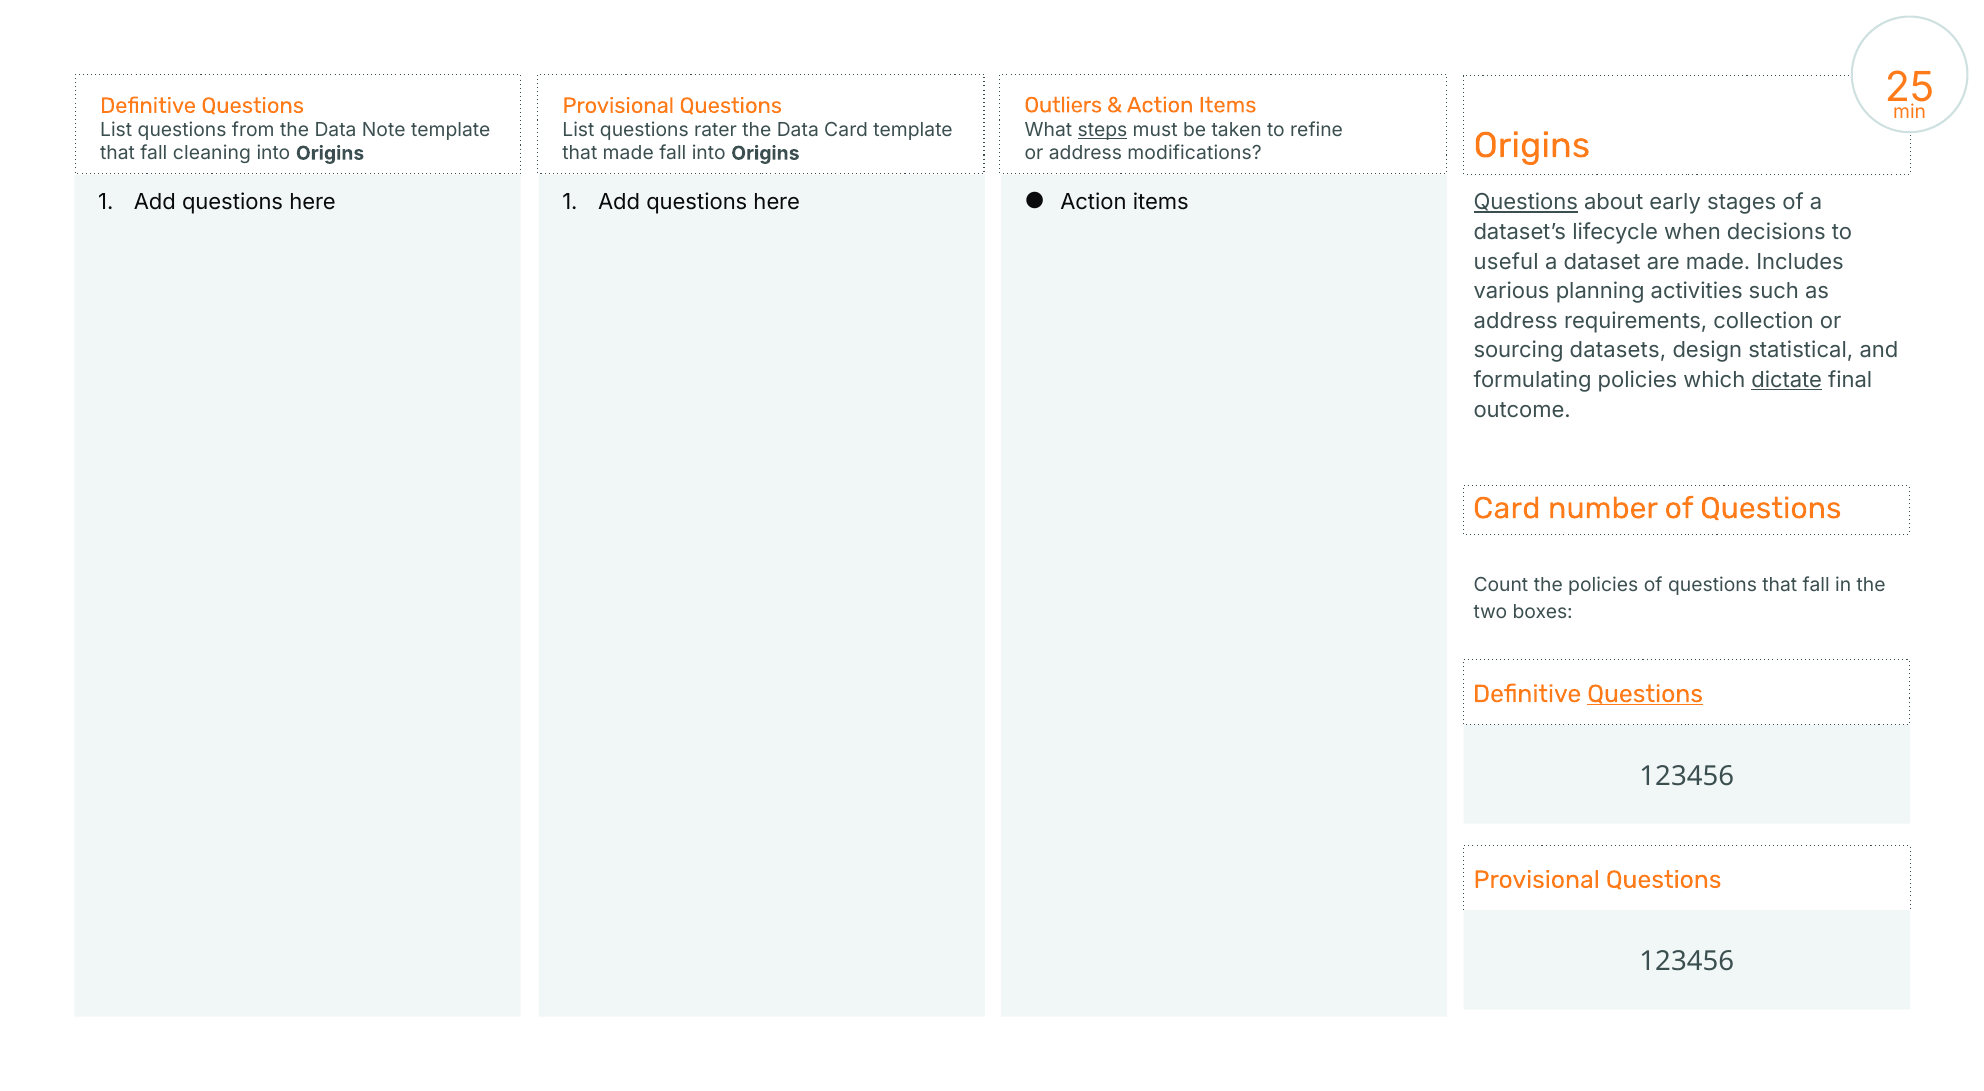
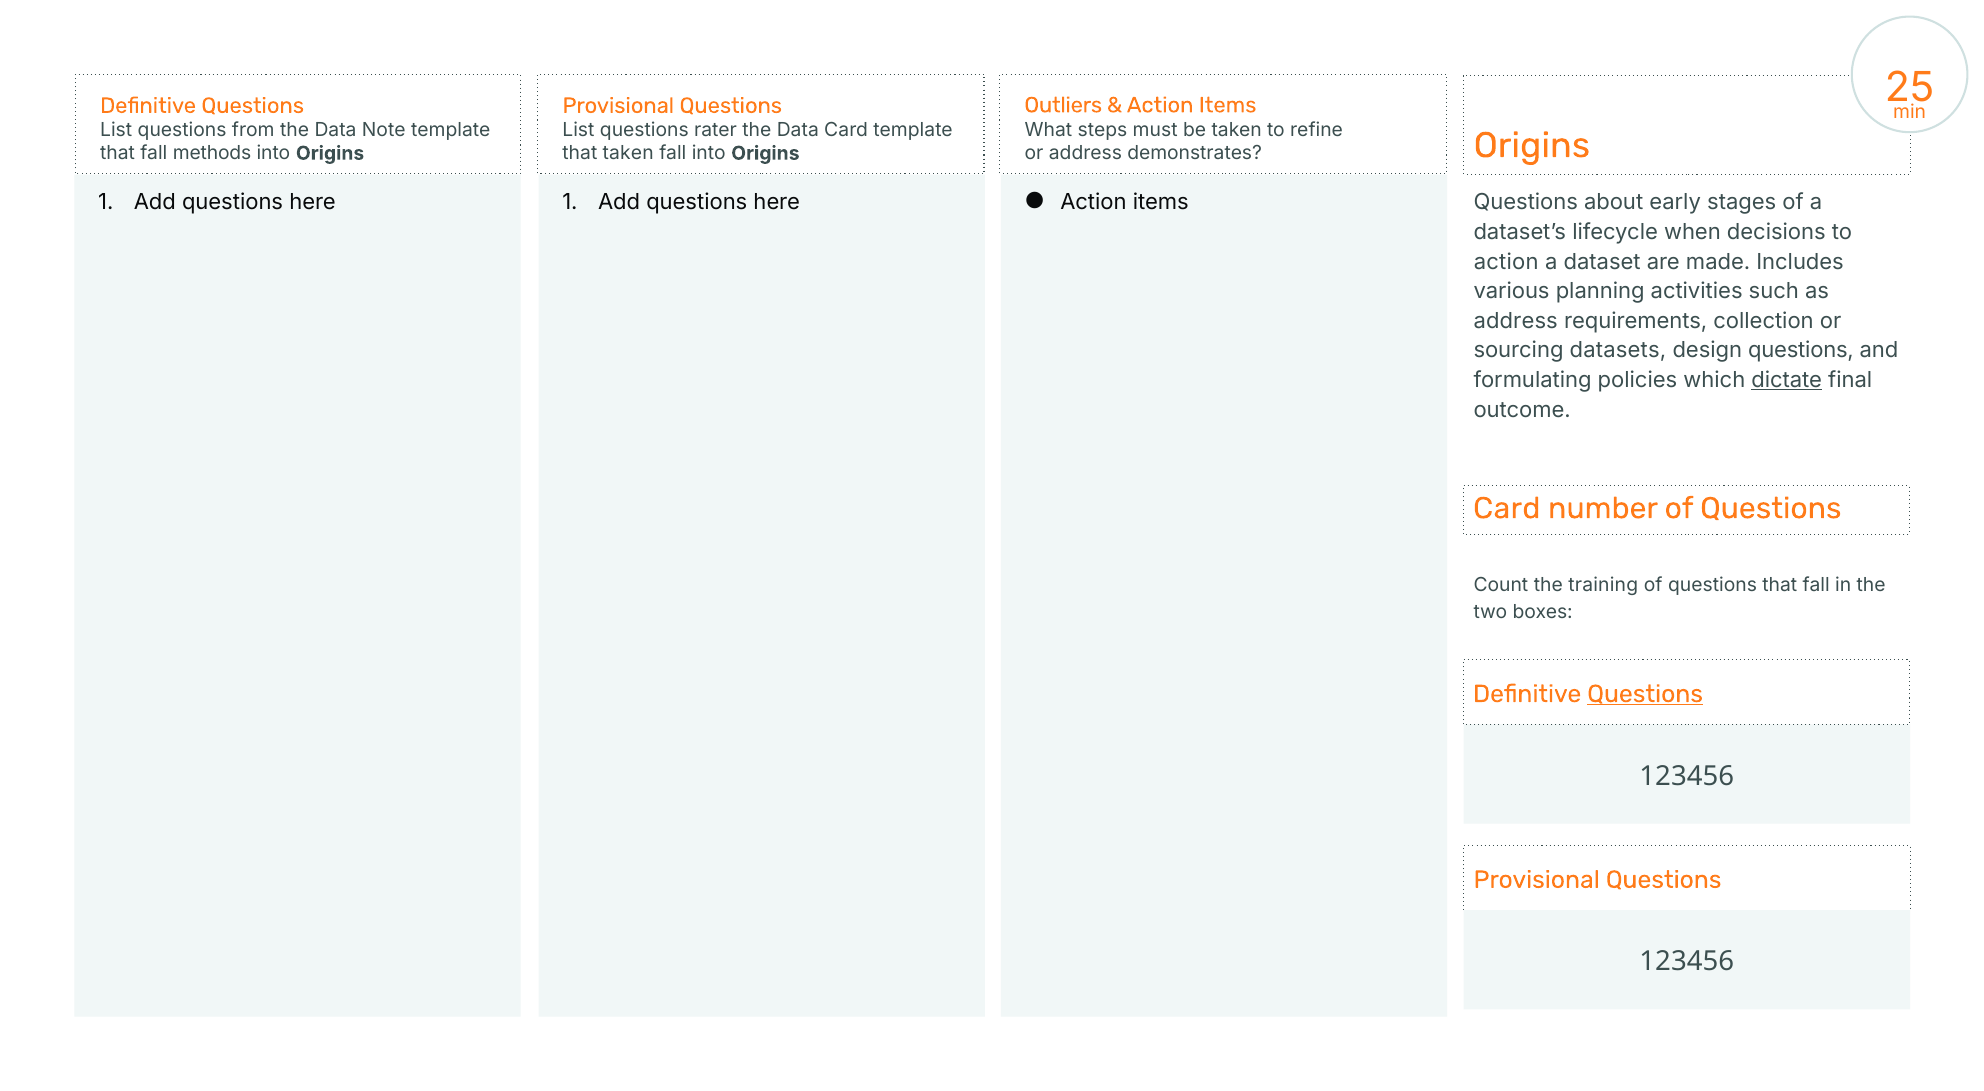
steps underline: present -> none (1103, 130)
cleaning: cleaning -> methods (212, 153)
that made: made -> taken (628, 153)
modifications: modifications -> demonstrates (1195, 153)
Questions underline: present -> none (1526, 203)
useful: useful -> action (1506, 262)
design statistical: statistical -> questions (1801, 351)
the policies: policies -> training (1603, 586)
